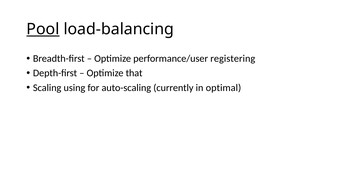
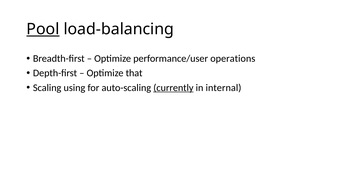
registering: registering -> operations (233, 59)
currently underline: none -> present (173, 88)
optimal: optimal -> internal (223, 88)
